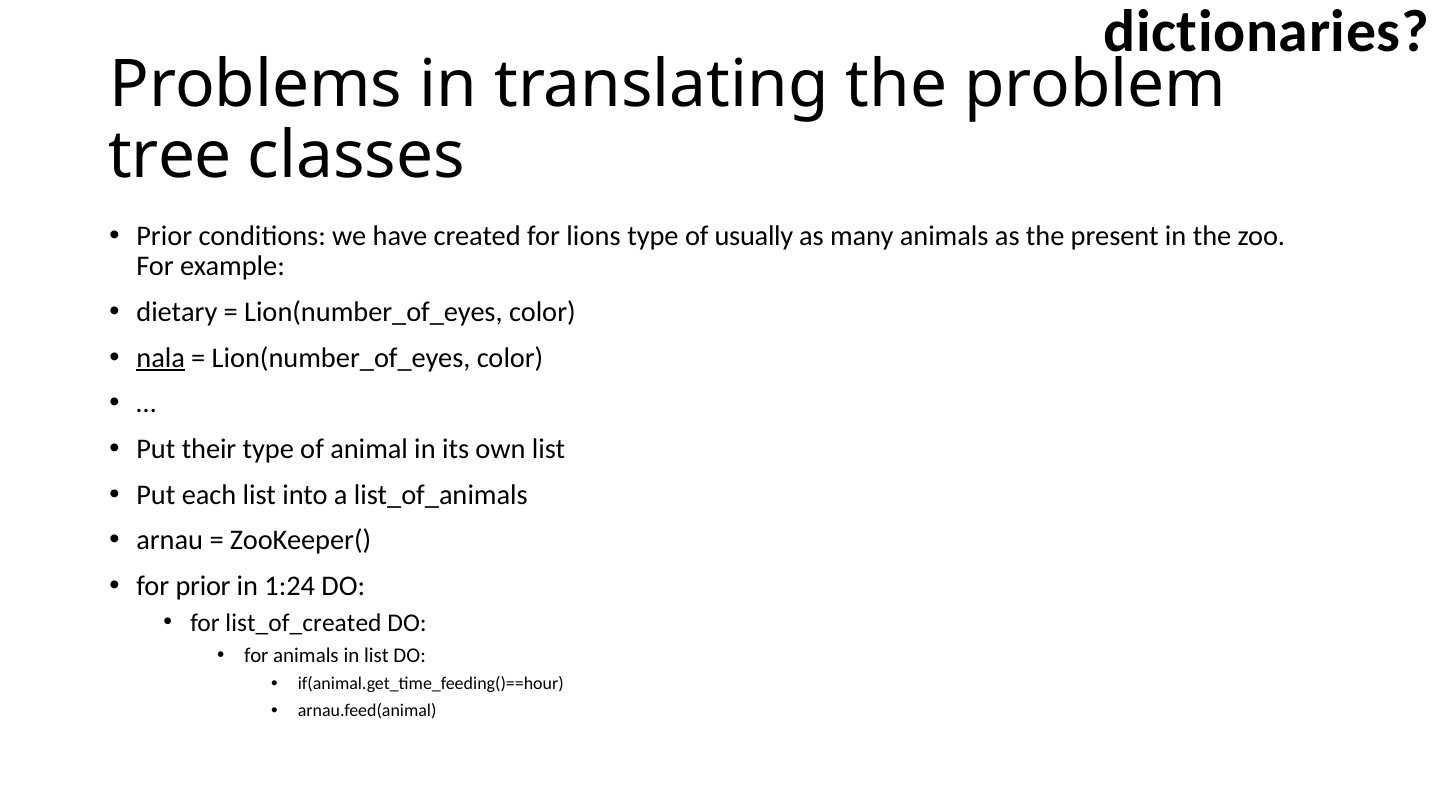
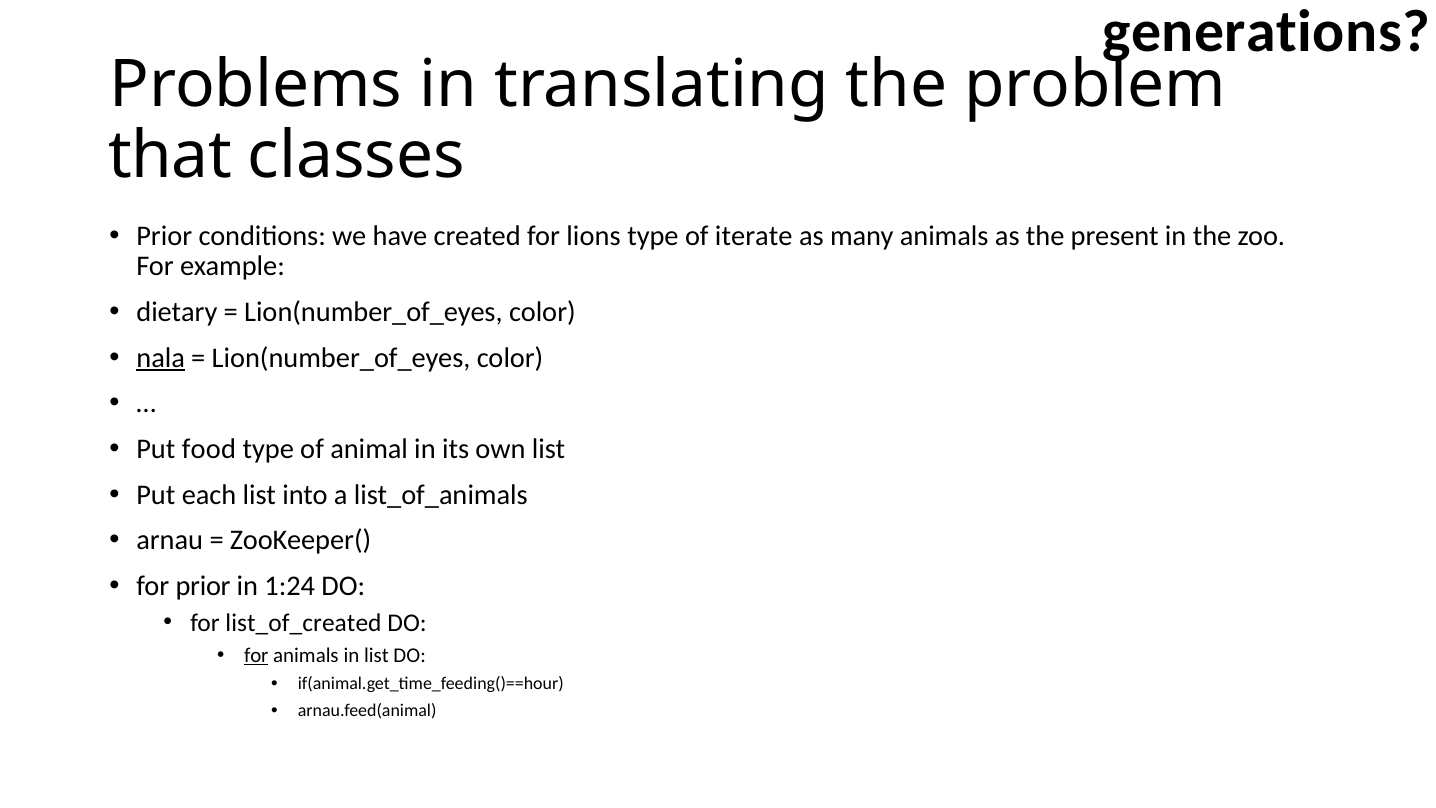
dictionaries: dictionaries -> generations (1266, 32)
tree: tree -> that (170, 156)
usually: usually -> iterate (754, 236)
their: their -> food (209, 449)
for underline: none -> present (256, 655)
